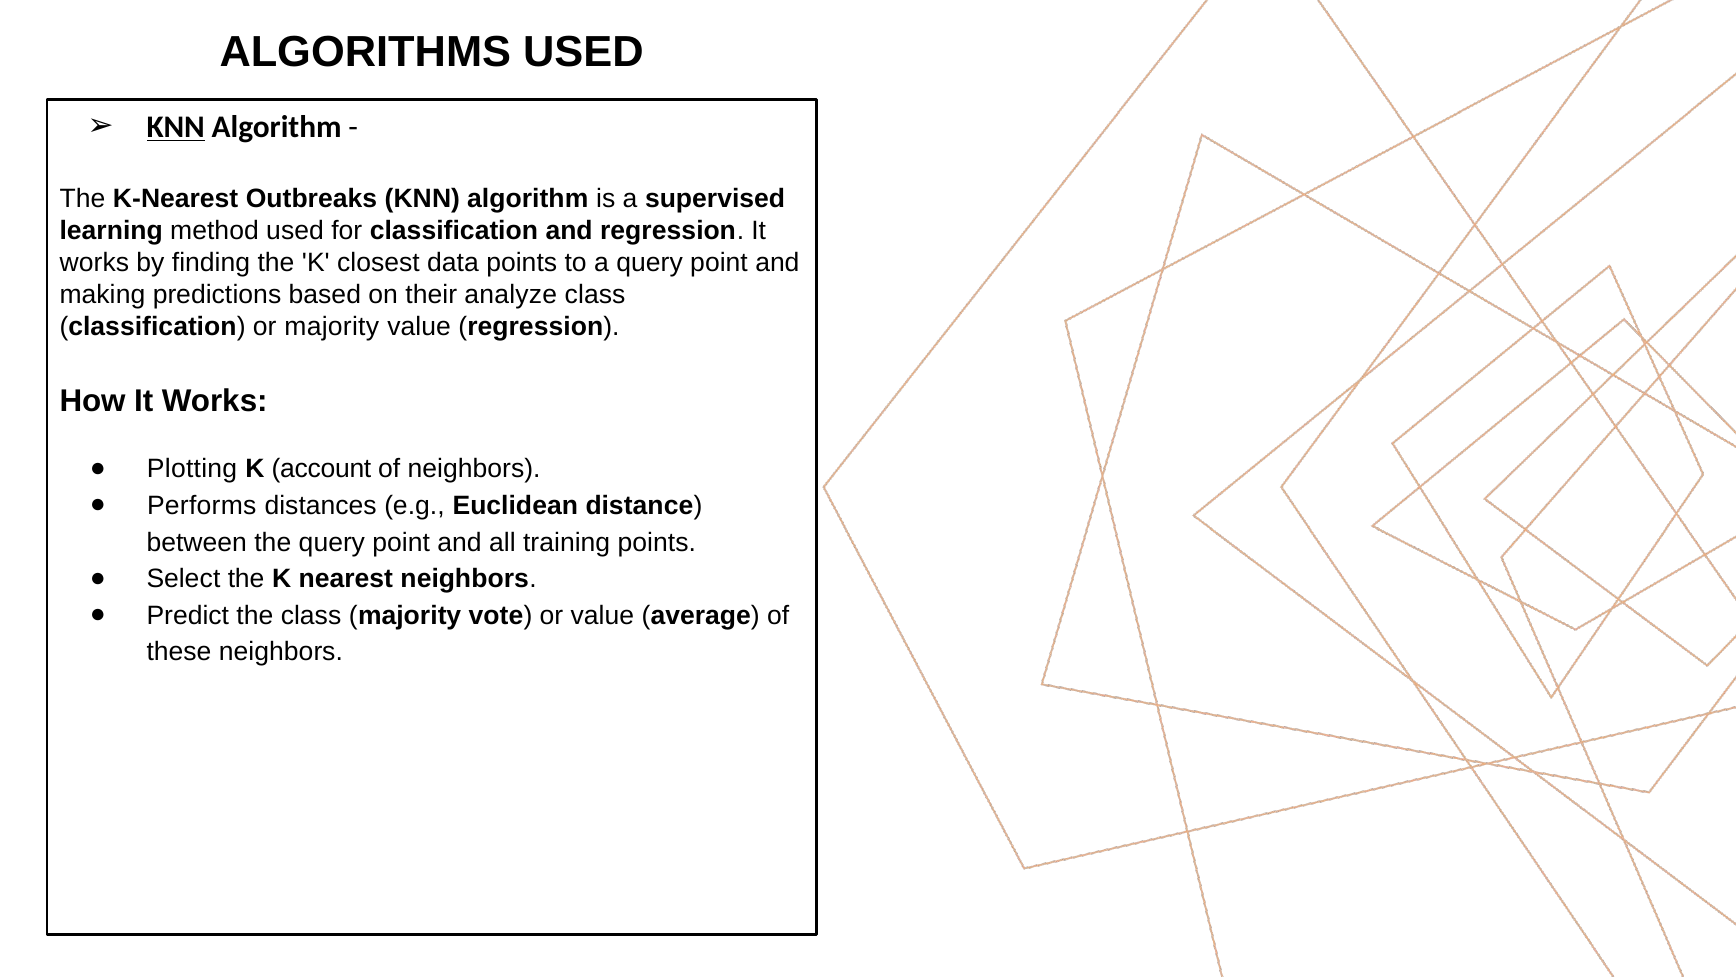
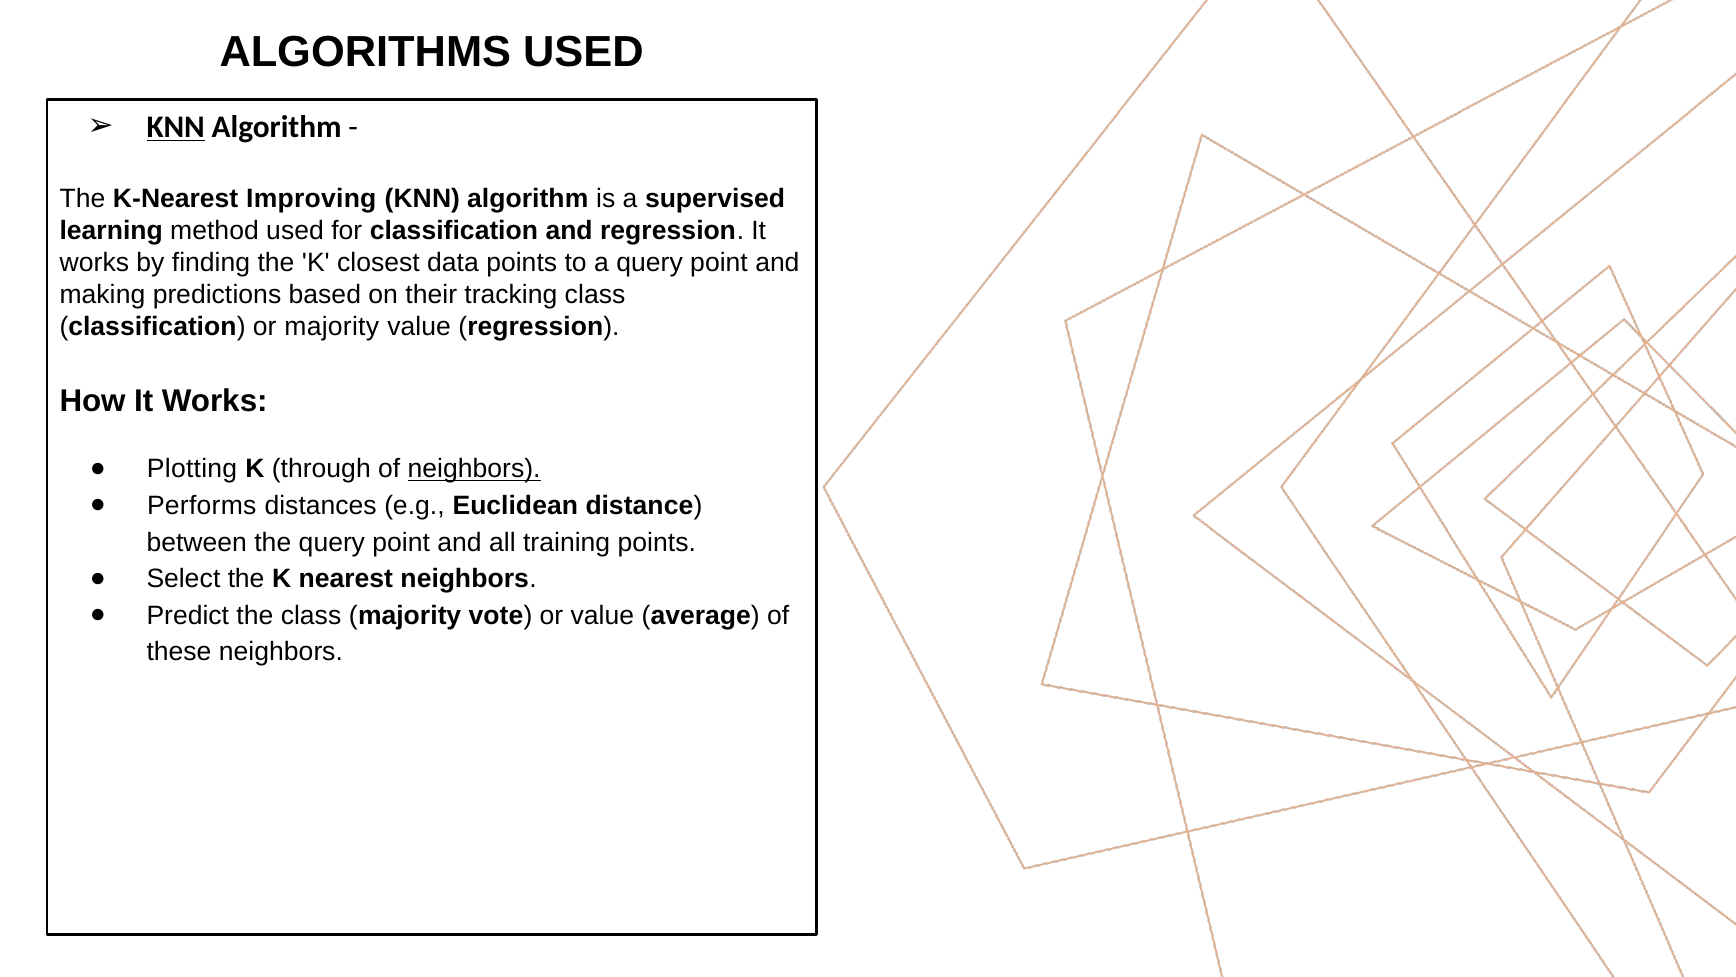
Outbreaks: Outbreaks -> Improving (311, 199)
analyze: analyze -> tracking (511, 295)
account: account -> through (321, 469)
neighbors underline: none -> present (474, 469)
